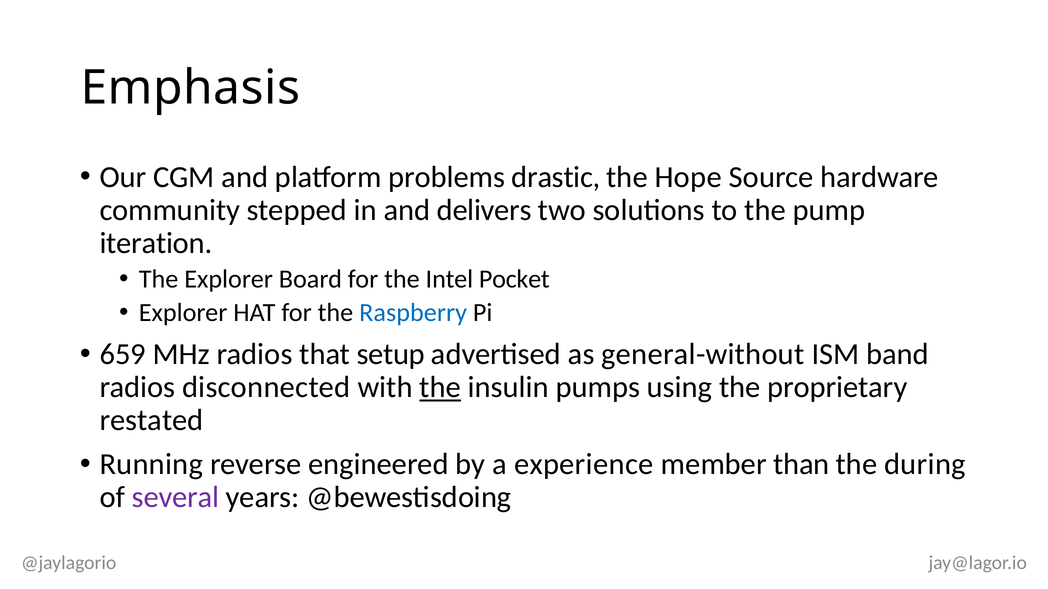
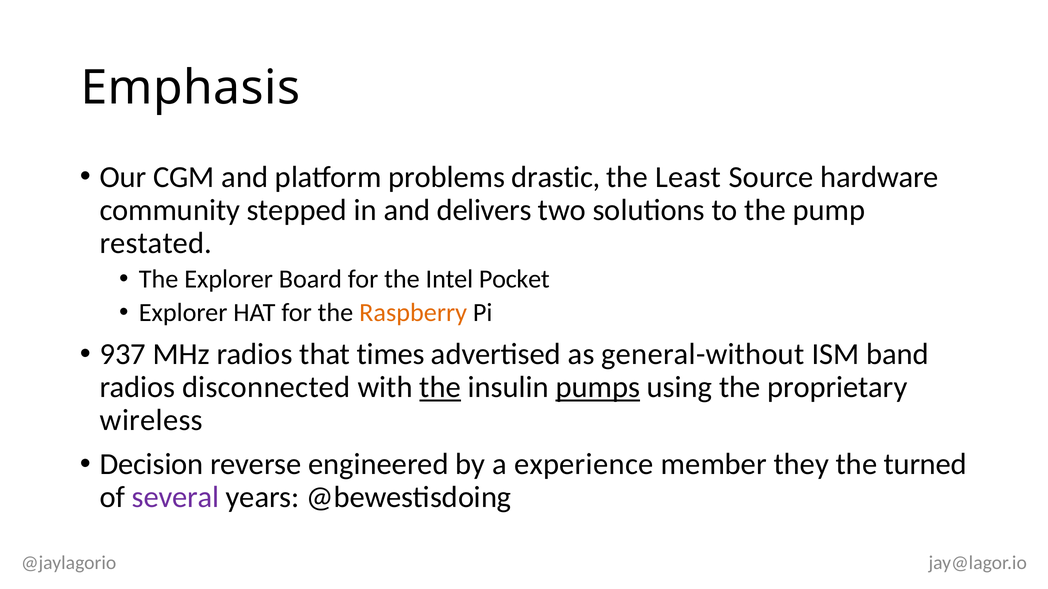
Hope: Hope -> Least (688, 177)
iteration: iteration -> restated (156, 243)
Raspberry colour: blue -> orange (413, 313)
659: 659 -> 937 (123, 355)
setup: setup -> times (391, 355)
pumps underline: none -> present (598, 388)
restated: restated -> wireless (151, 421)
Running: Running -> Decision (151, 465)
than: than -> they (801, 465)
during: during -> turned (925, 465)
